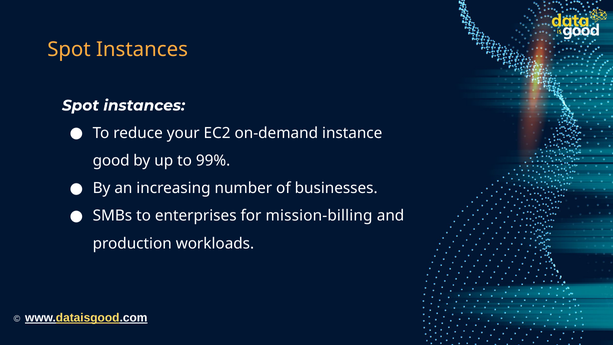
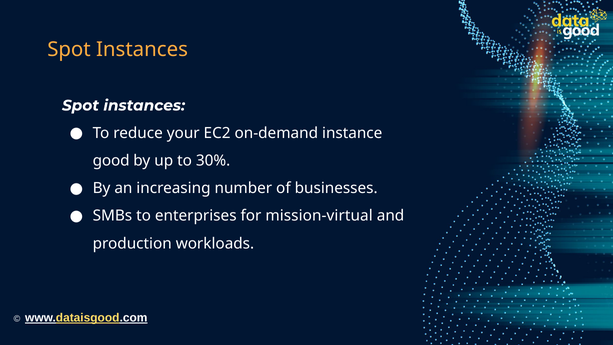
99%: 99% -> 30% (213, 161)
mission-billing: mission-billing -> mission-virtual (319, 216)
